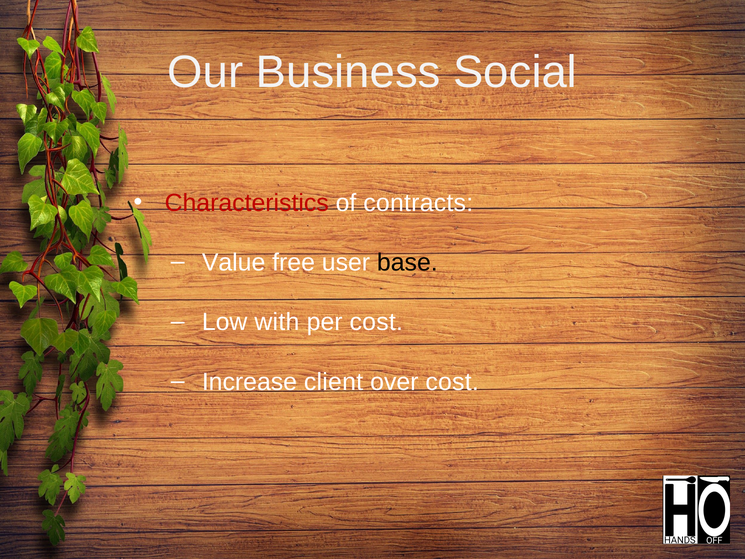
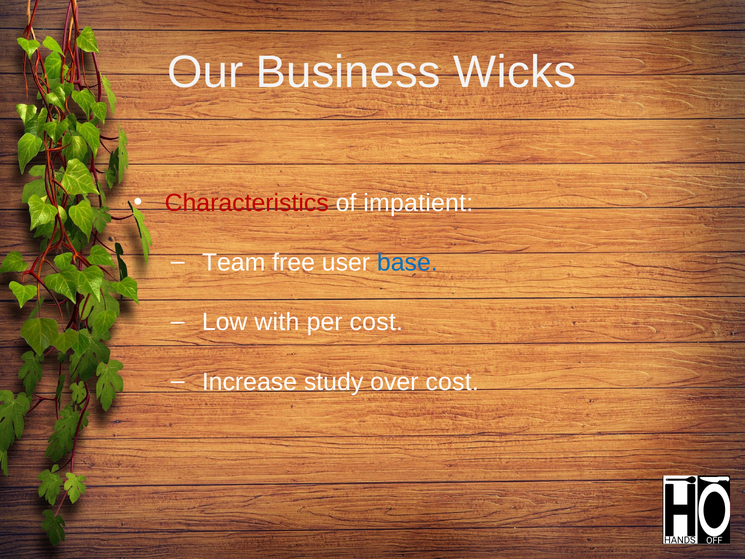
Social: Social -> Wicks (515, 72)
contracts: contracts -> impatient (418, 203)
Value: Value -> Team (234, 262)
base colour: black -> blue (407, 262)
client: client -> study (334, 382)
